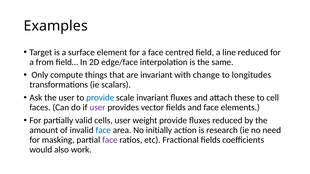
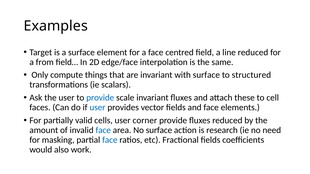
with change: change -> surface (206, 75)
longitudes: longitudes -> structured (251, 75)
user colour: purple -> blue (97, 108)
weight: weight -> corner (145, 121)
No initially: initially -> surface (159, 130)
face colour: purple -> blue (110, 140)
